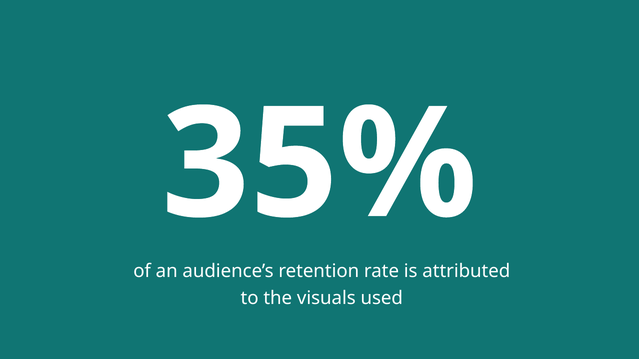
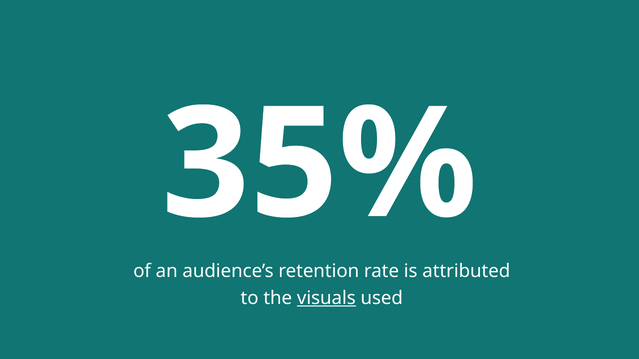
visuals underline: none -> present (326, 298)
